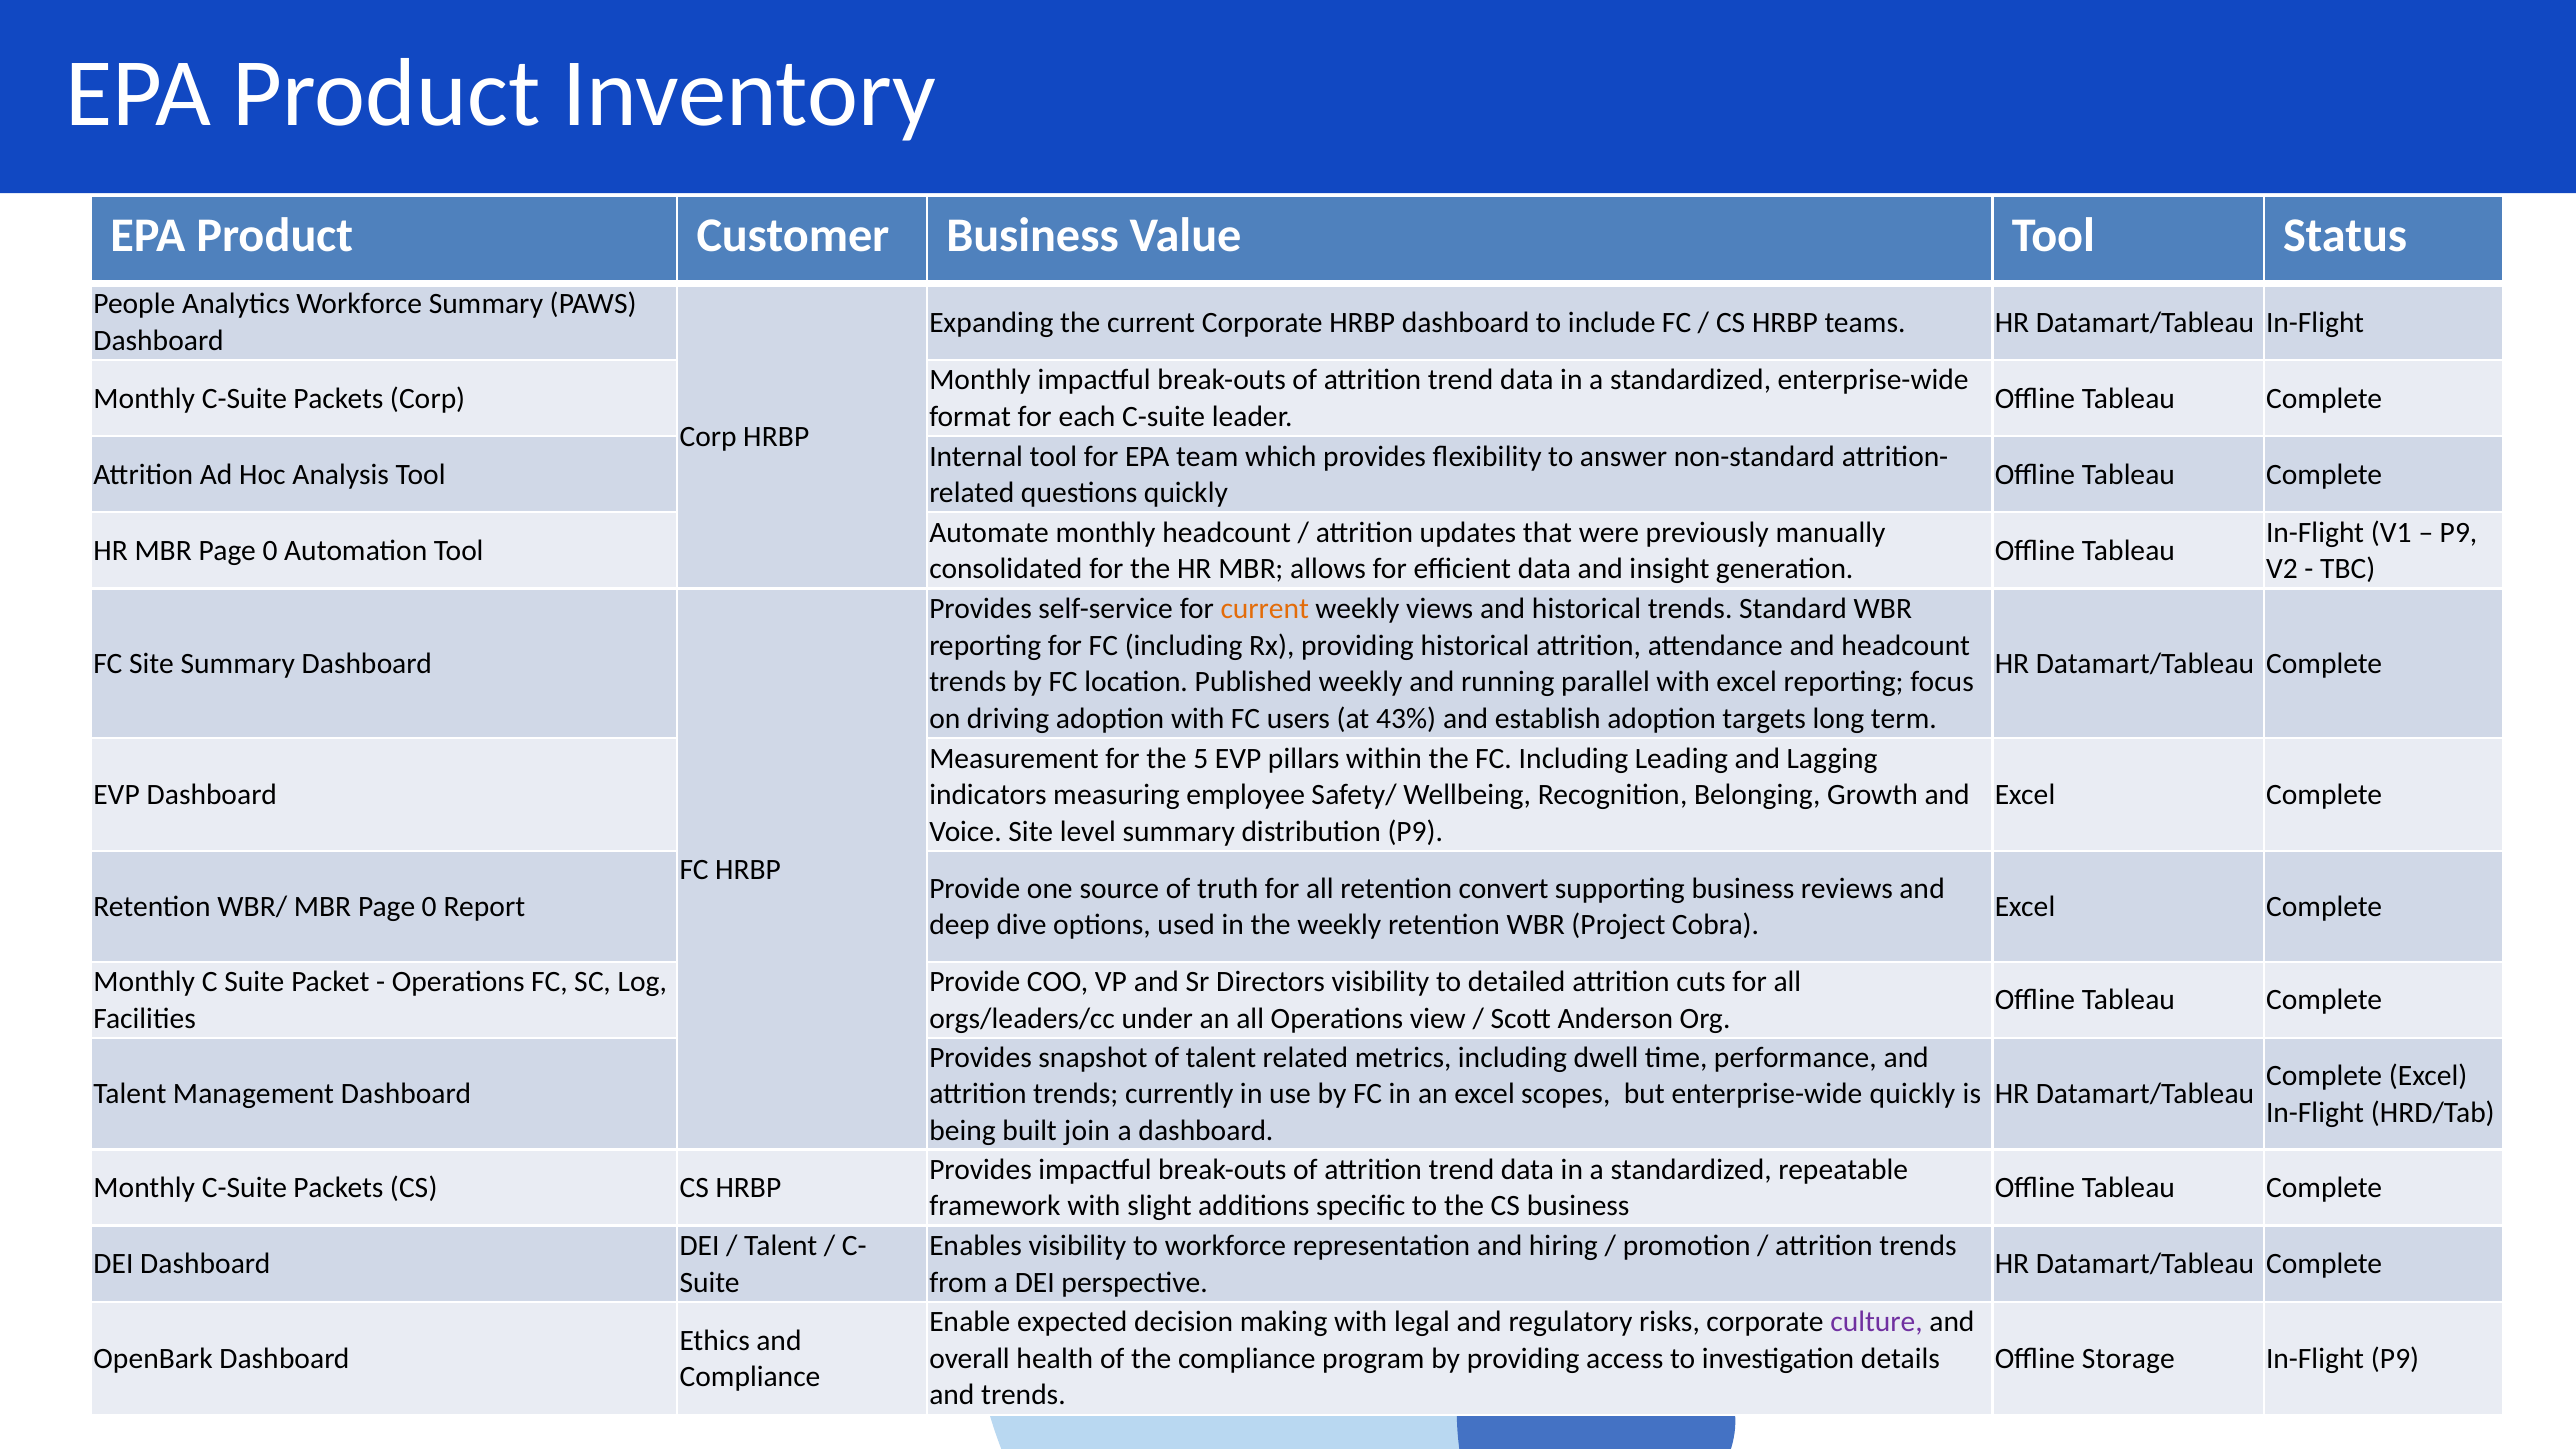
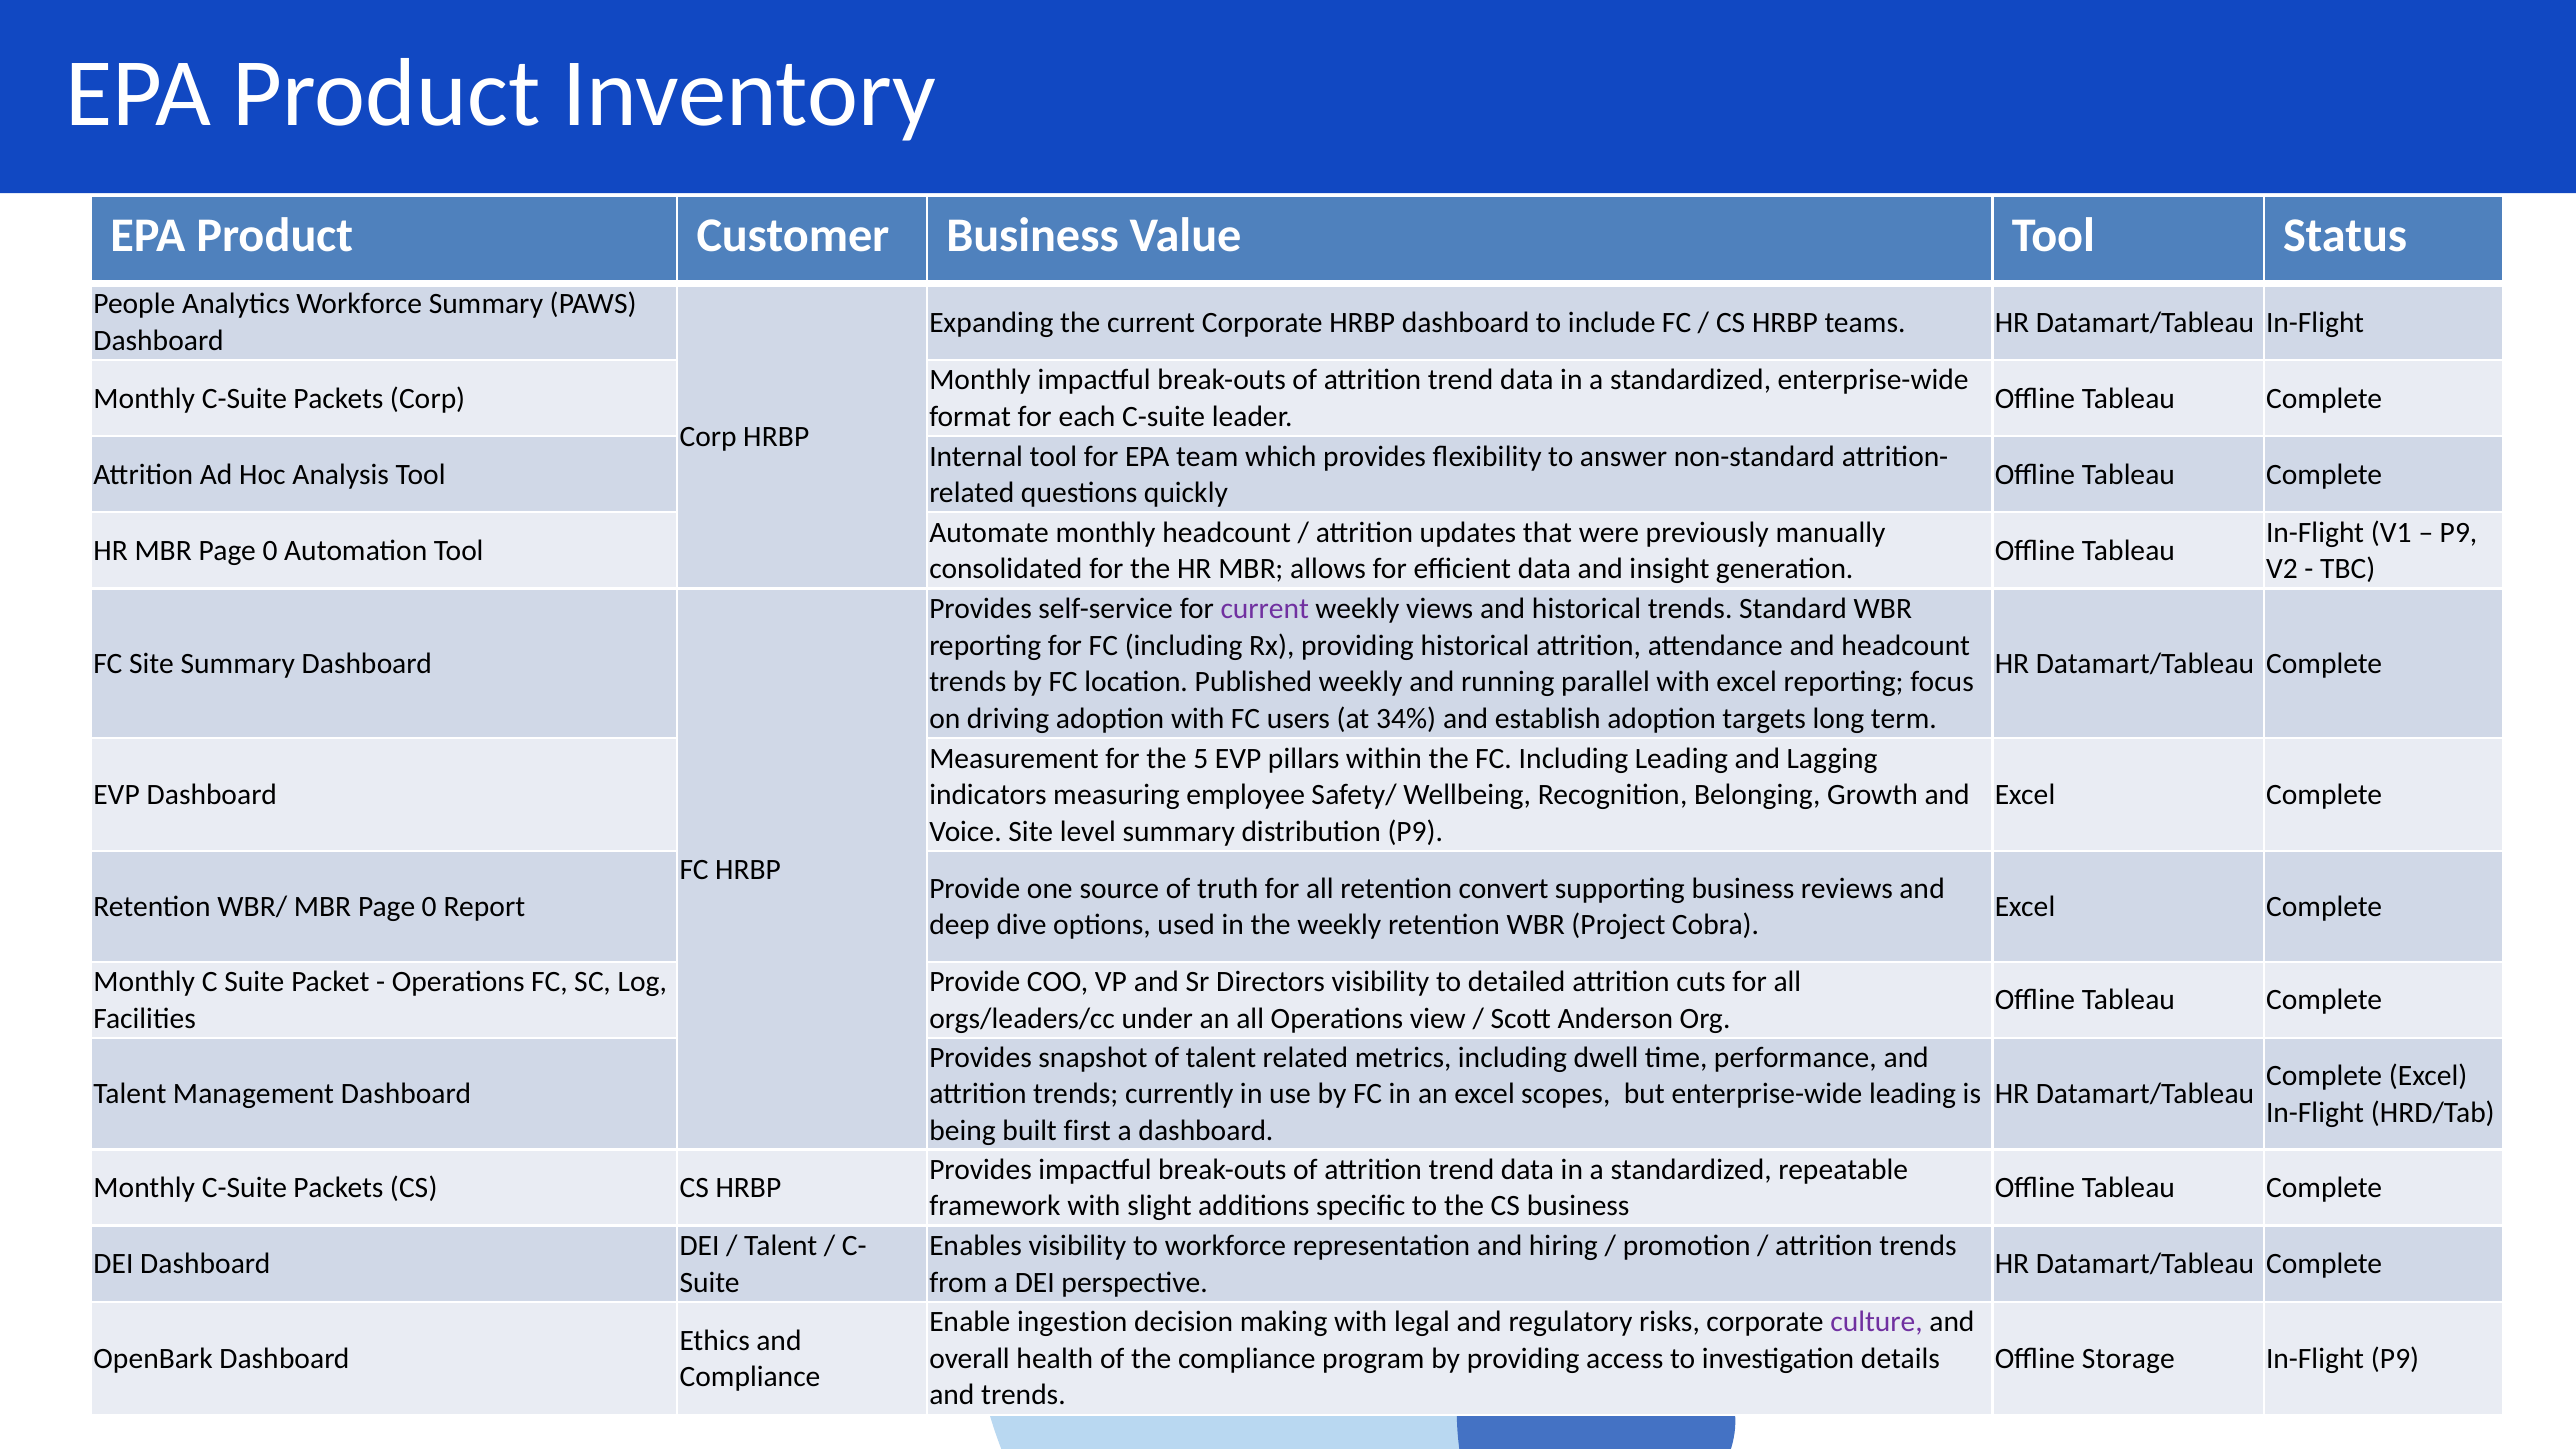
current colour: orange -> purple (1265, 609)
43%: 43% -> 34% (1406, 718)
enterprise-wide quickly: quickly -> leading (1913, 1094)
join: join -> first (1087, 1130)
expected: expected -> ingestion (1072, 1322)
